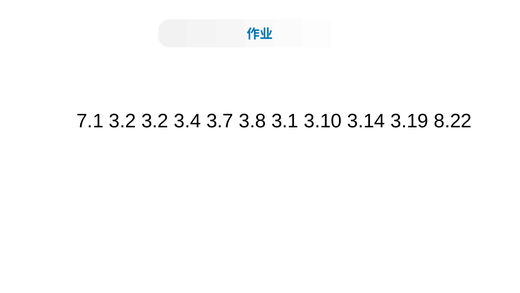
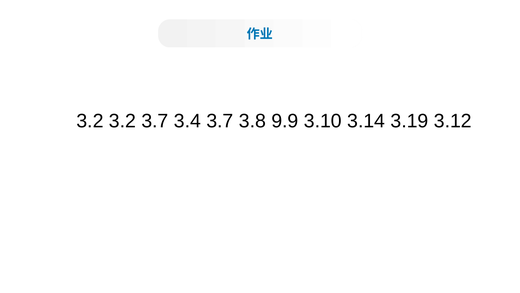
7.1: 7.1 -> 3.2 (90, 121)
3.2 3.2: 3.2 -> 3.7 (155, 121)
3.1: 3.1 -> 9.9 (285, 121)
8.22: 8.22 -> 3.12 (453, 121)
